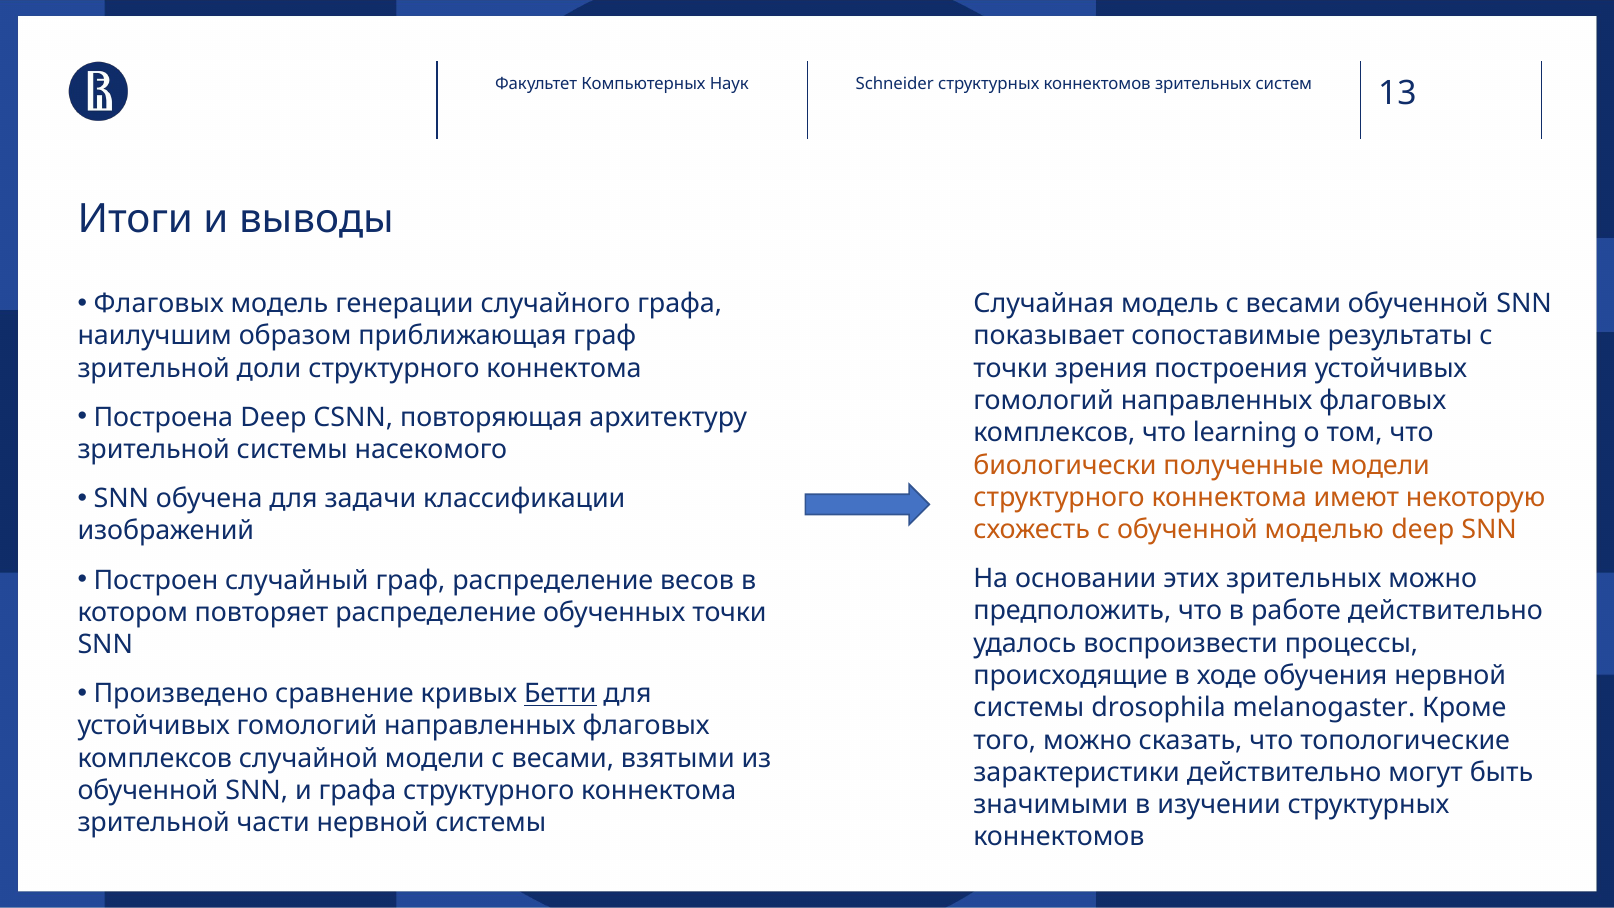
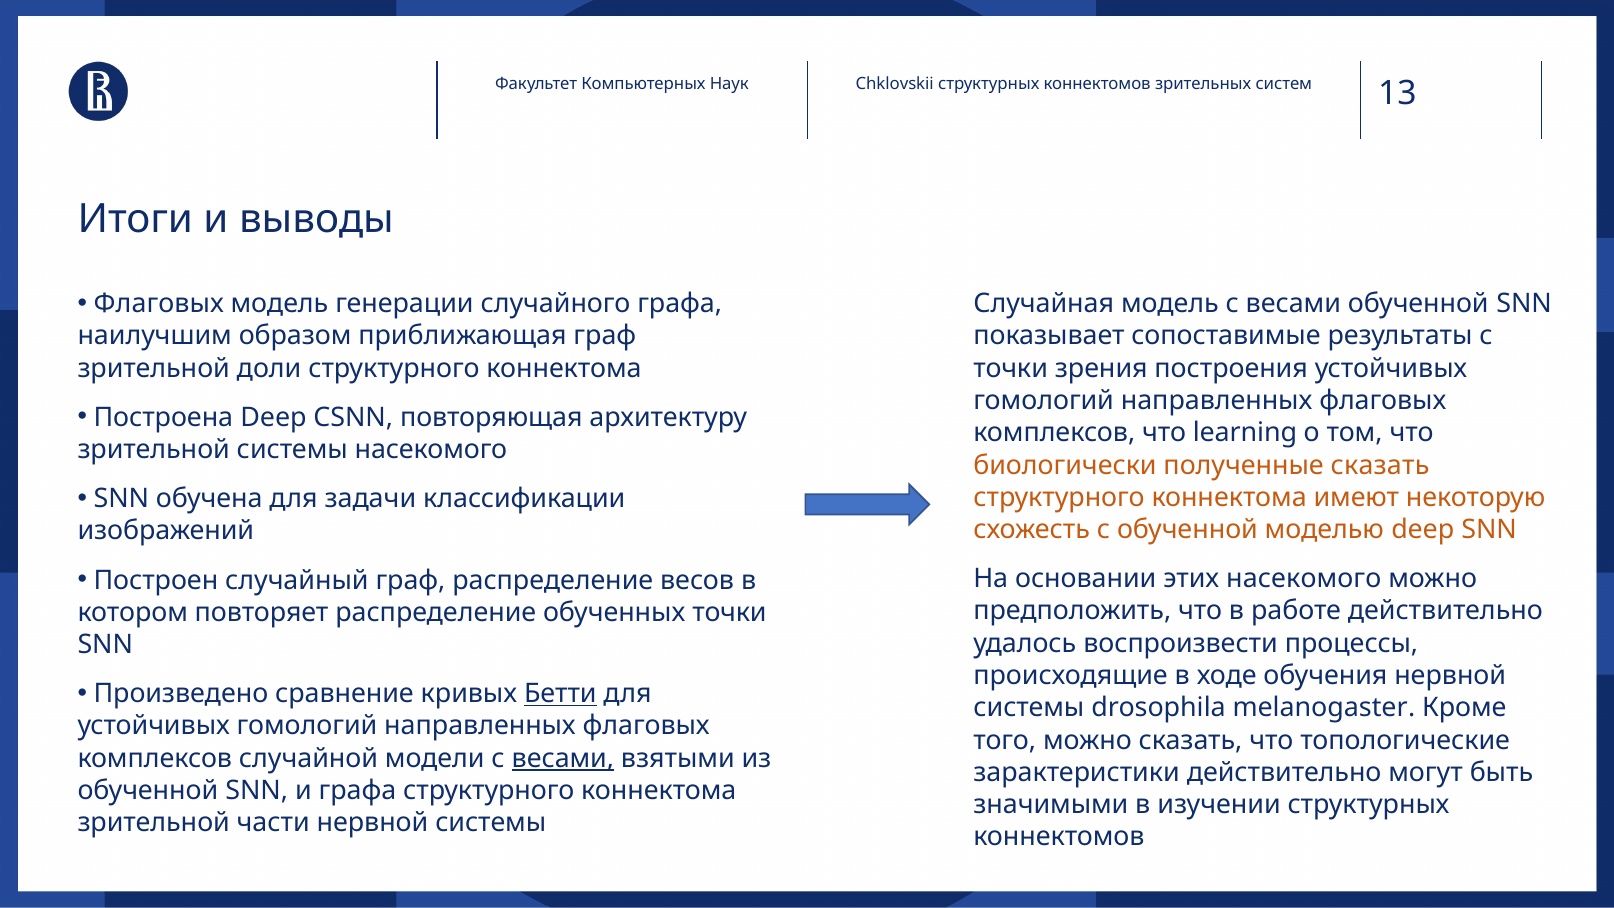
Schneider: Schneider -> Chklovskii (895, 84)
полученные модели: модели -> сказать (1380, 465)
этих зрительных: зрительных -> насекомого (1304, 579)
весами underline: none -> present (563, 758)
